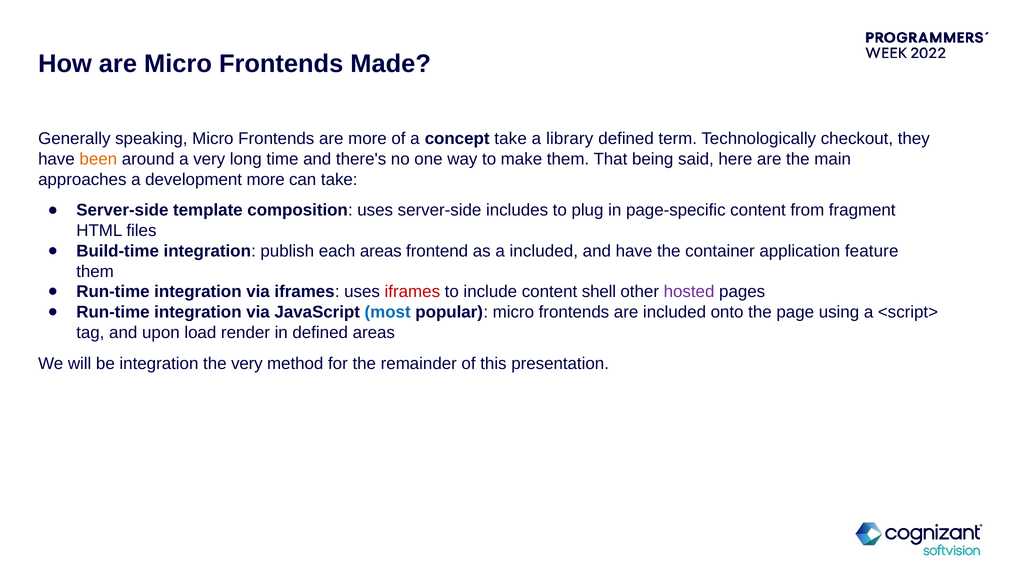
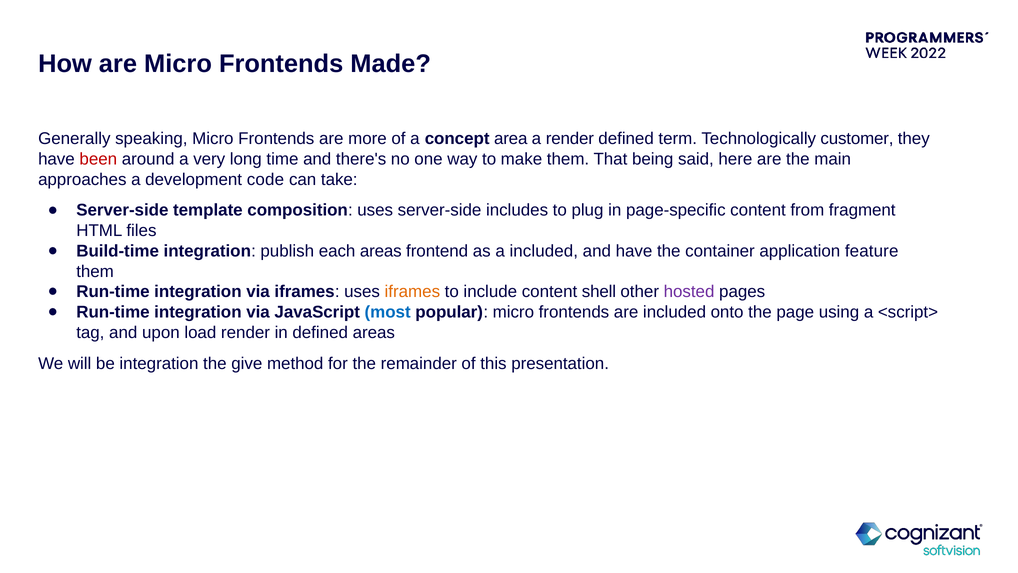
concept take: take -> area (511, 139)
a library: library -> render (570, 139)
checkout: checkout -> customer (857, 139)
been colour: orange -> red (98, 159)
development more: more -> code (265, 179)
iframes colour: red -> orange (412, 292)
the very: very -> give (247, 363)
